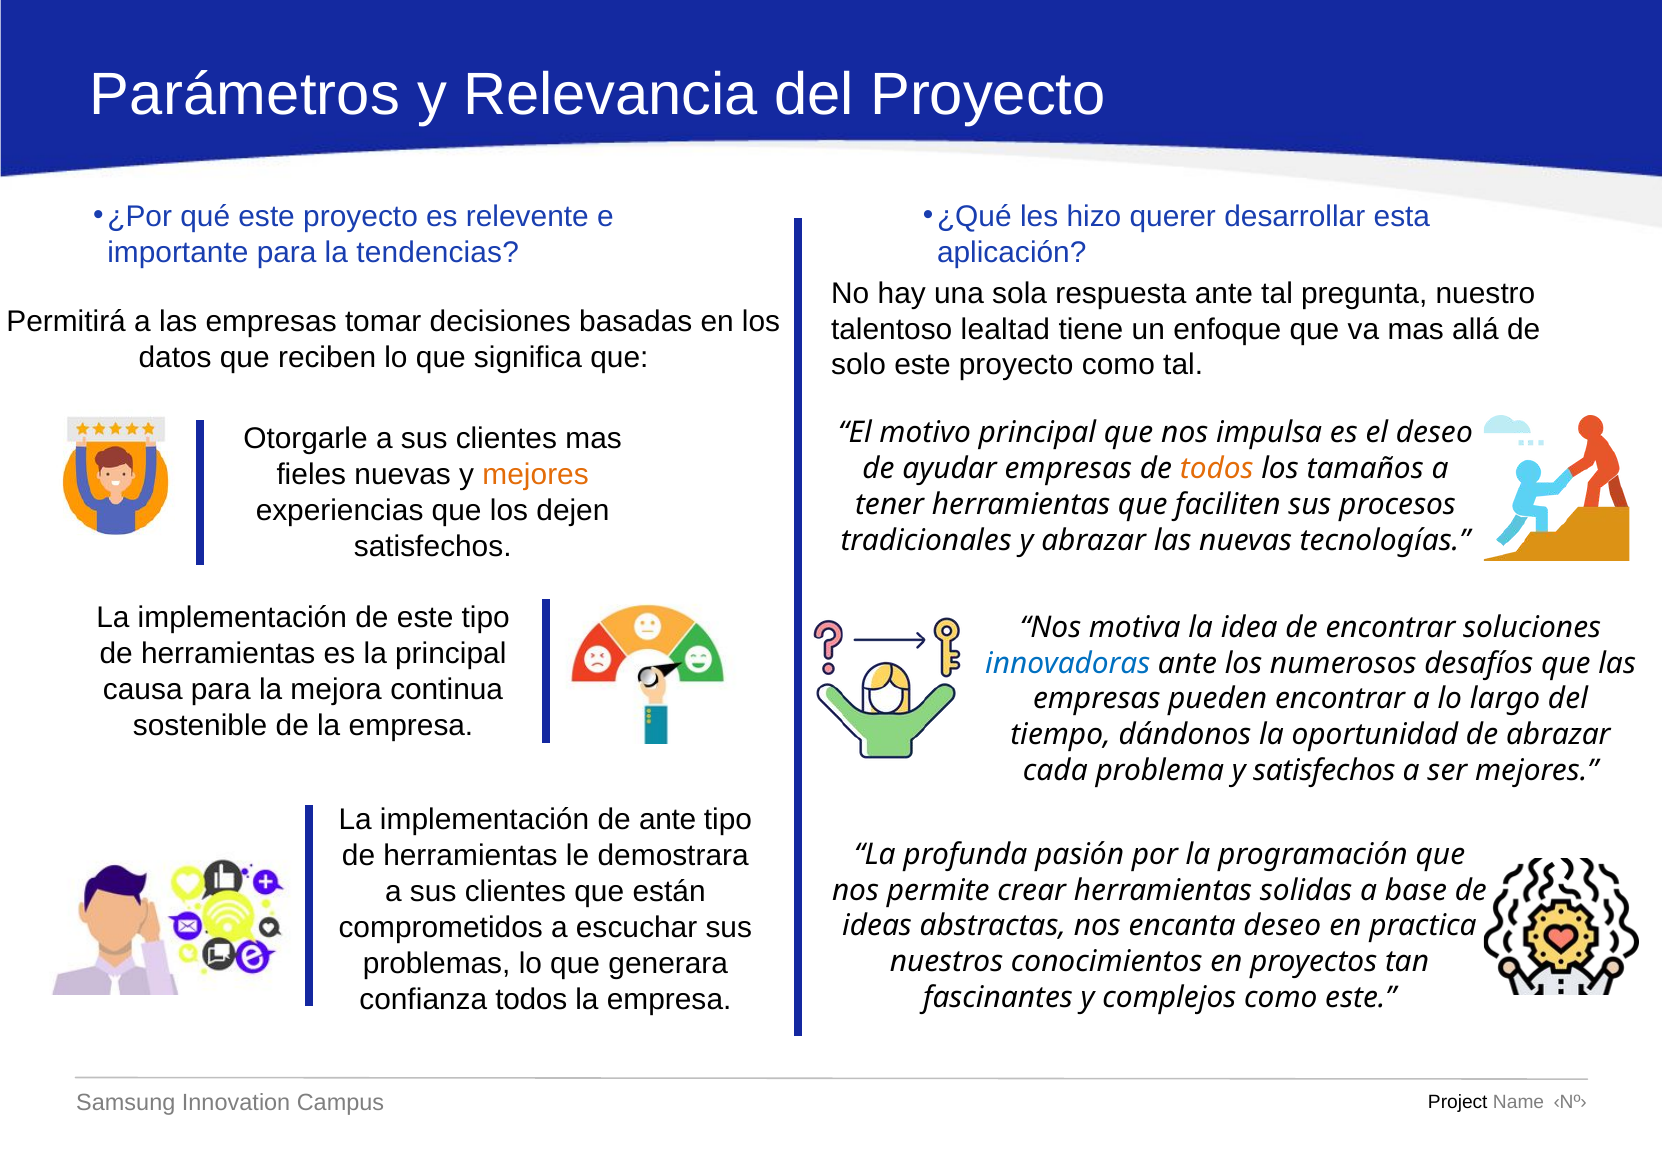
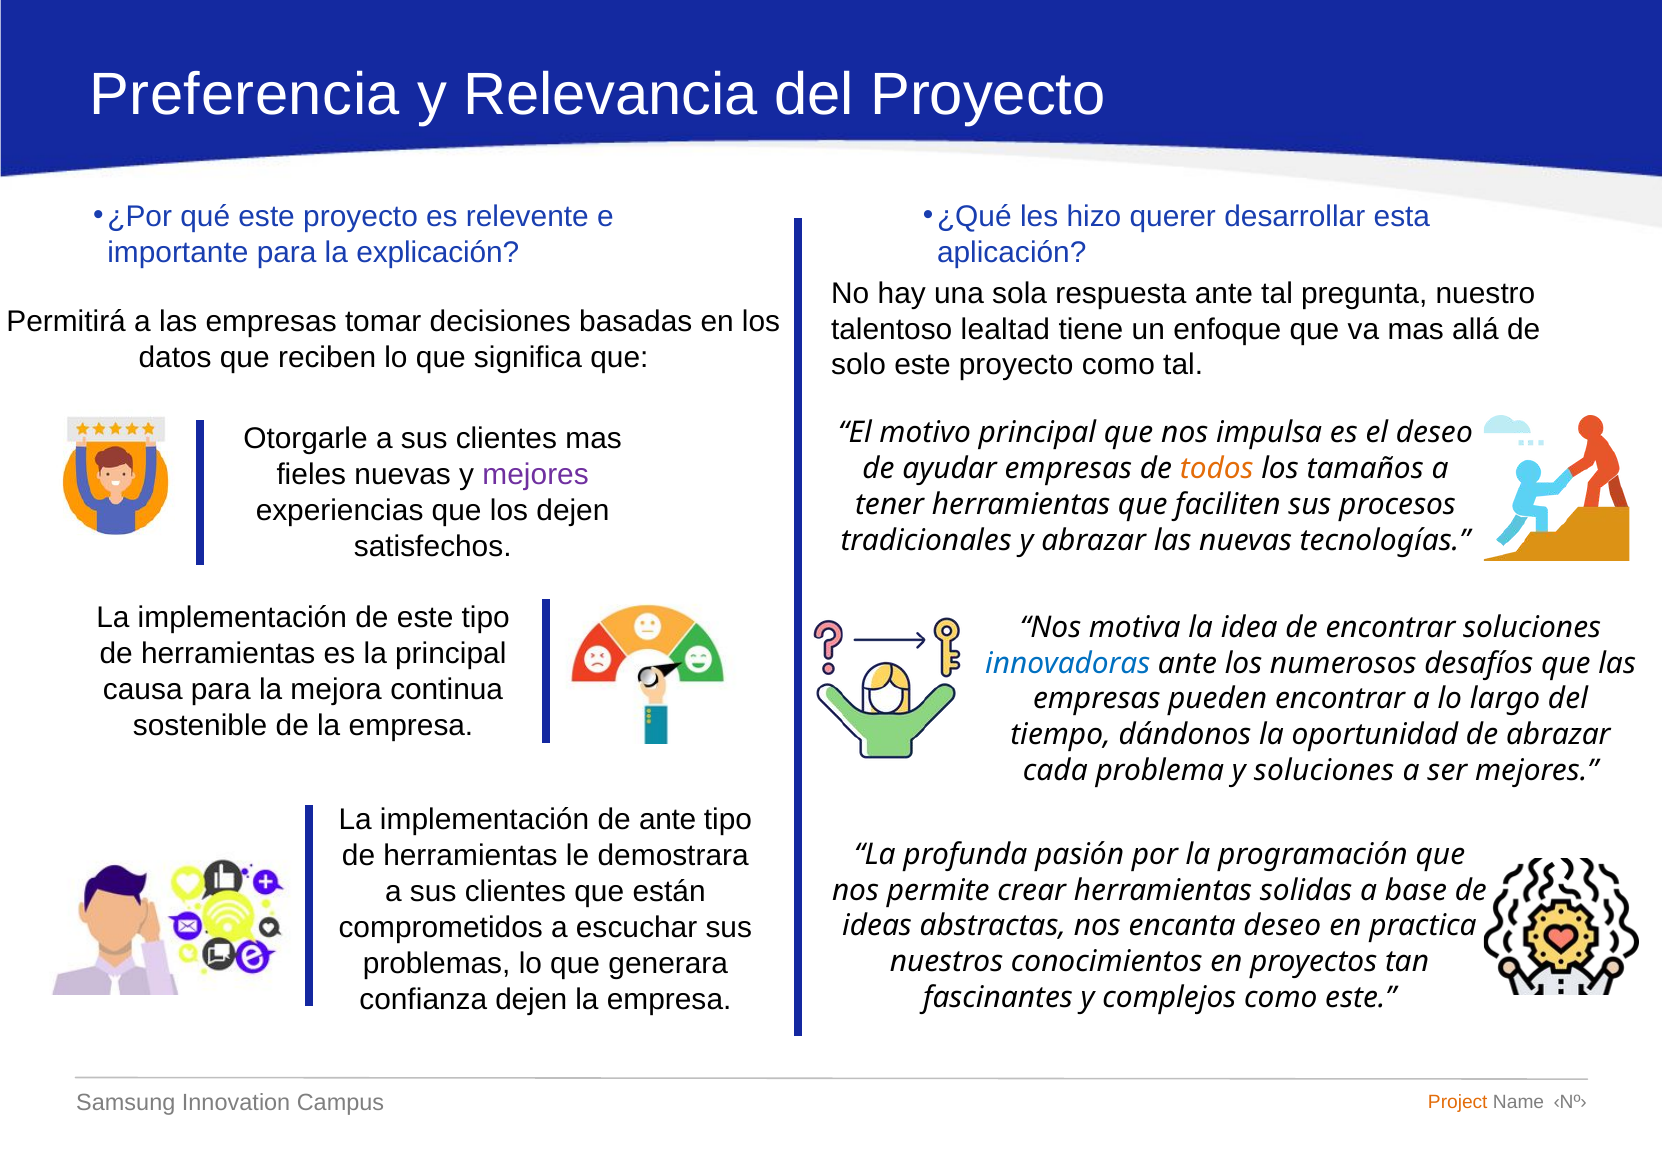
Parámetros: Parámetros -> Preferencia (245, 95)
tendencias: tendencias -> explicación (438, 252)
mejores colour: orange -> purple (536, 475)
y satisfechos: satisfechos -> soluciones (1324, 771)
confianza todos: todos -> dejen (531, 999)
Project colour: black -> orange (1458, 1102)
